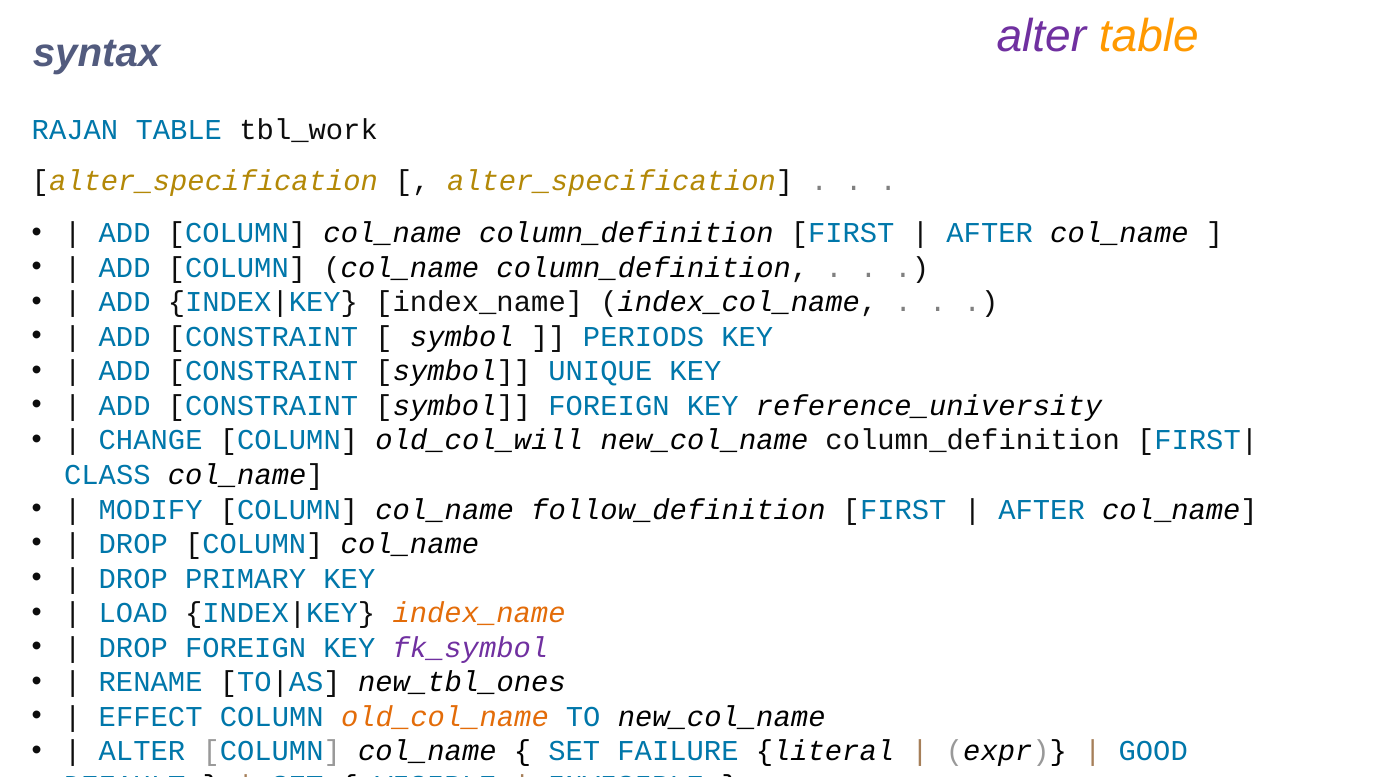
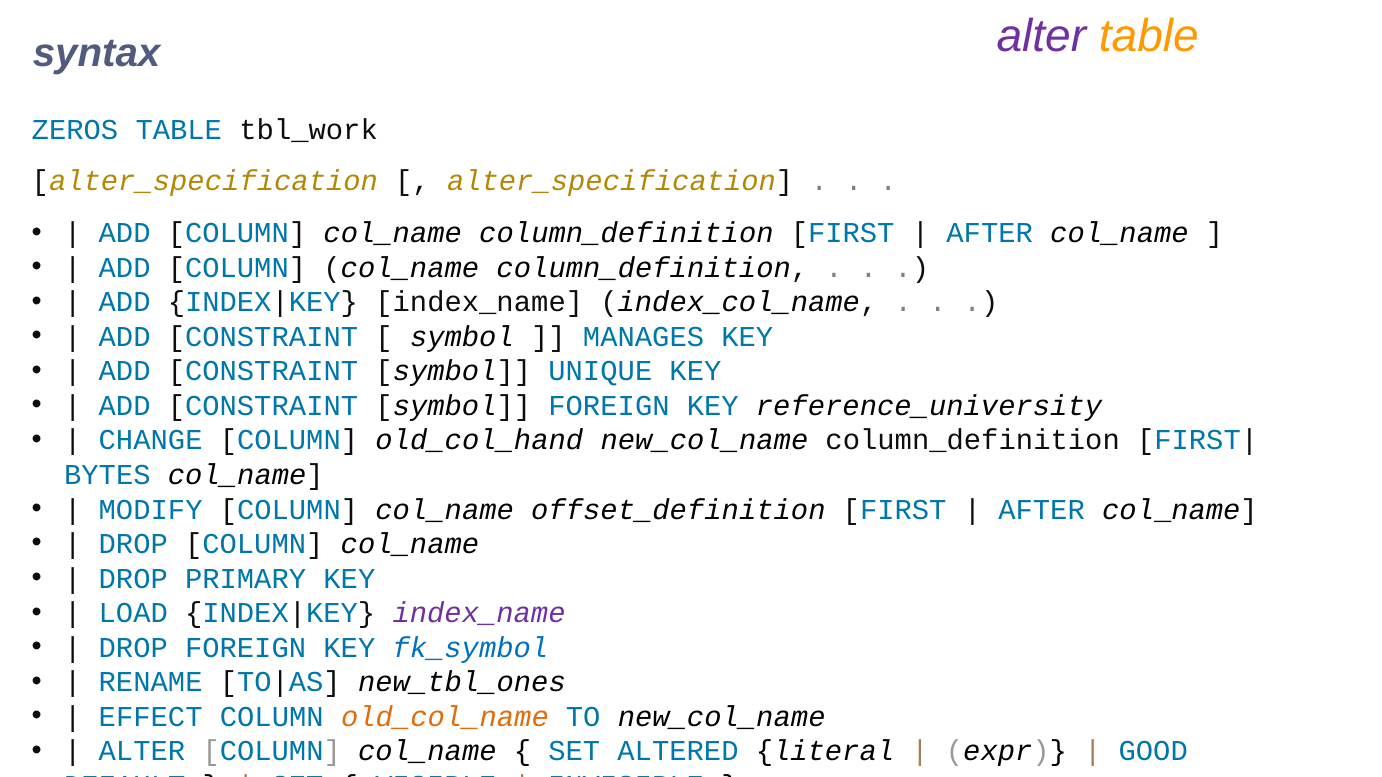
RAJAN: RAJAN -> ZEROS (75, 130)
PERIODS: PERIODS -> MANAGES (644, 337)
old_col_will: old_col_will -> old_col_hand (479, 441)
CLASS: CLASS -> BYTES (107, 475)
follow_definition: follow_definition -> offset_definition (678, 510)
index_name colour: orange -> purple (479, 613)
fk_symbol colour: purple -> blue (470, 648)
FAILURE: FAILURE -> ALTERED (678, 752)
